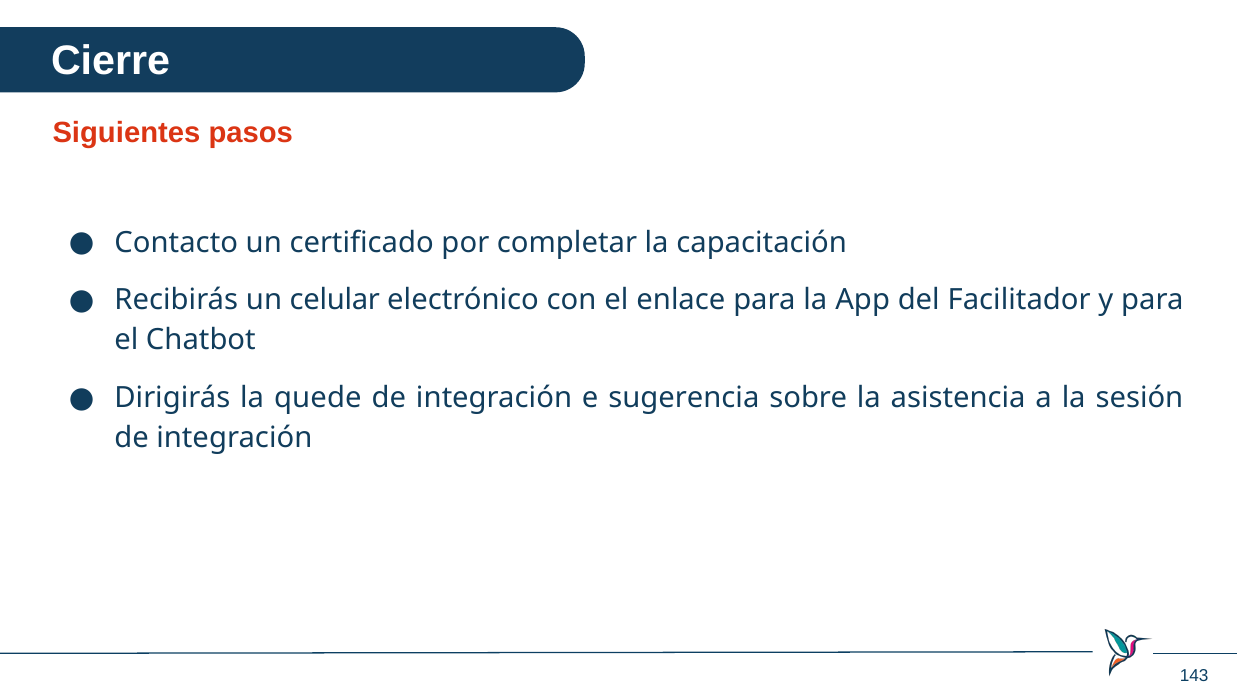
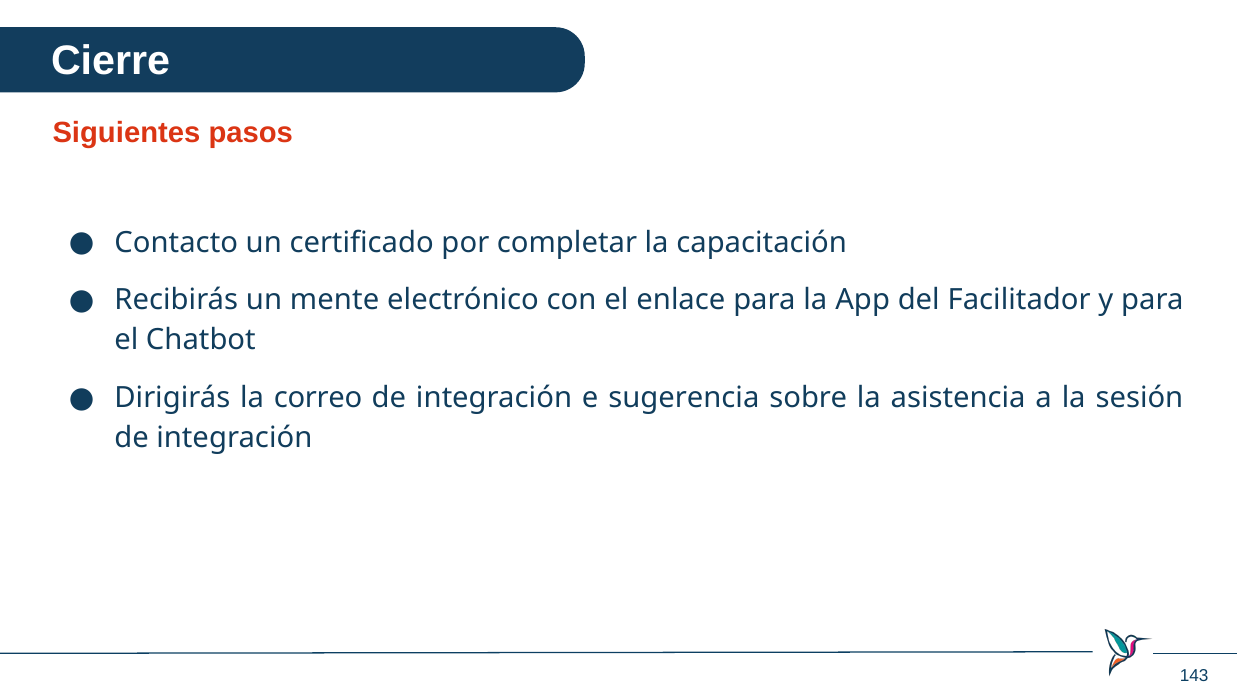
celular: celular -> mente (335, 300)
quede: quede -> correo (318, 398)
